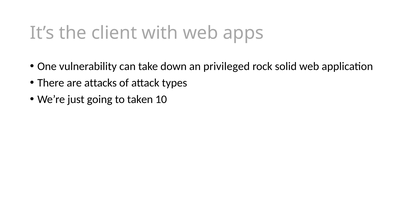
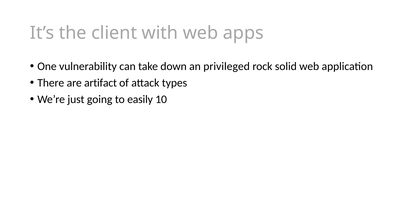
attacks: attacks -> artifact (101, 83)
taken: taken -> easily (140, 99)
